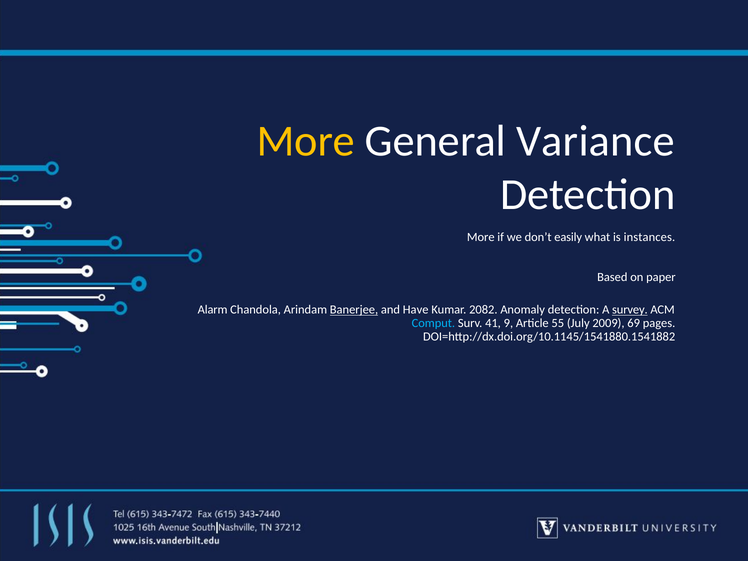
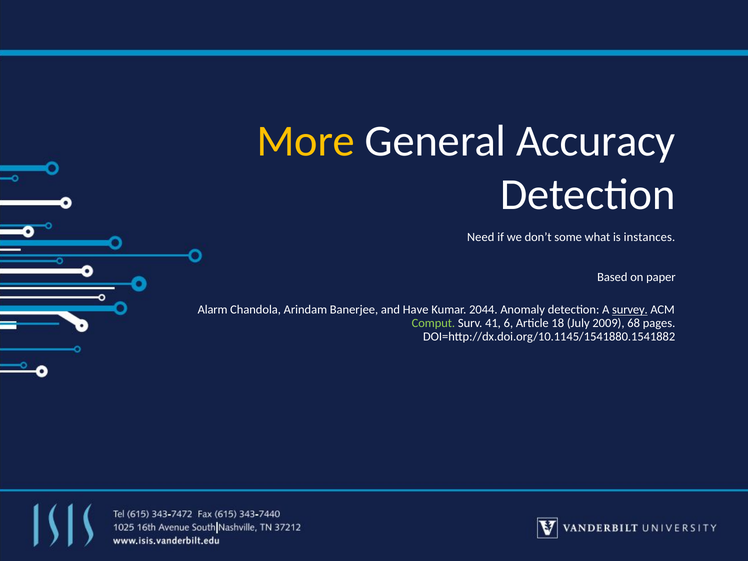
Variance: Variance -> Accuracy (596, 141)
More: More -> Need (481, 237)
easily: easily -> some (568, 237)
Banerjee underline: present -> none (354, 310)
2082: 2082 -> 2044 (483, 310)
Comput colour: light blue -> light green (433, 323)
9: 9 -> 6 (508, 323)
55: 55 -> 18 (558, 323)
69: 69 -> 68 (634, 323)
